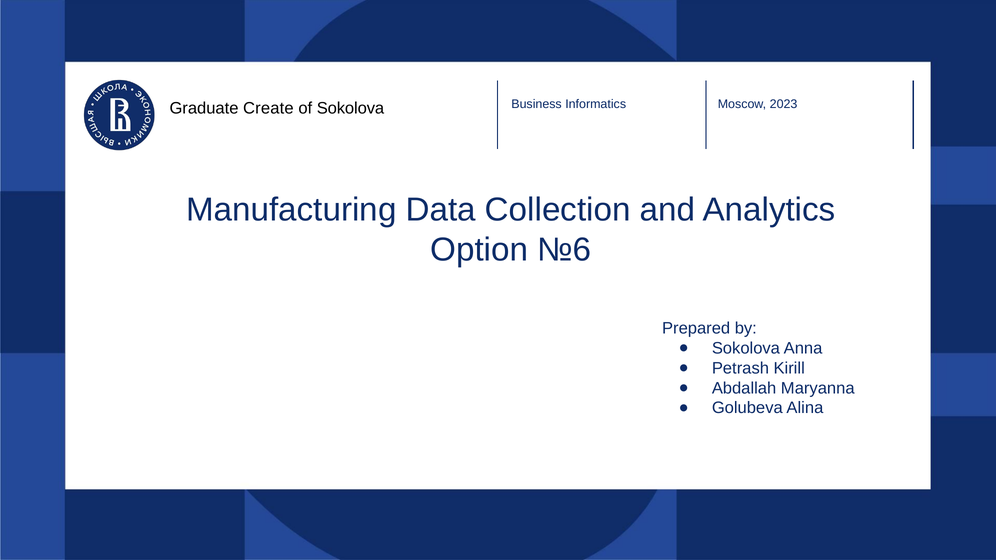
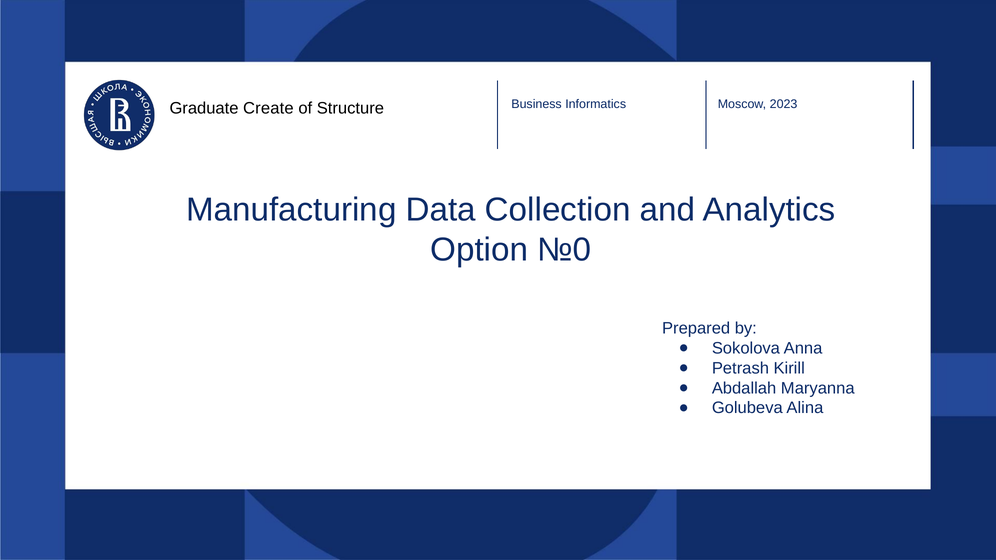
of Sokolova: Sokolova -> Structure (350, 108)
№6: №6 -> №0 (564, 250)
